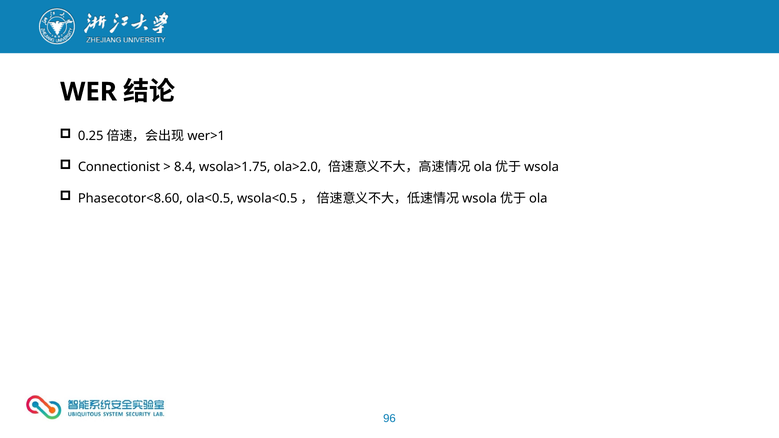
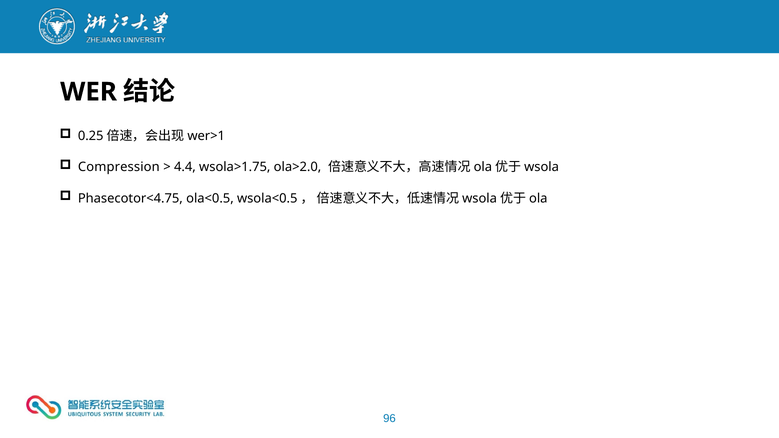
Connectionist: Connectionist -> Compression (119, 167)
8.4: 8.4 -> 4.4 (185, 167)
Phasecotor<8.60: Phasecotor<8.60 -> Phasecotor<4.75 (130, 198)
